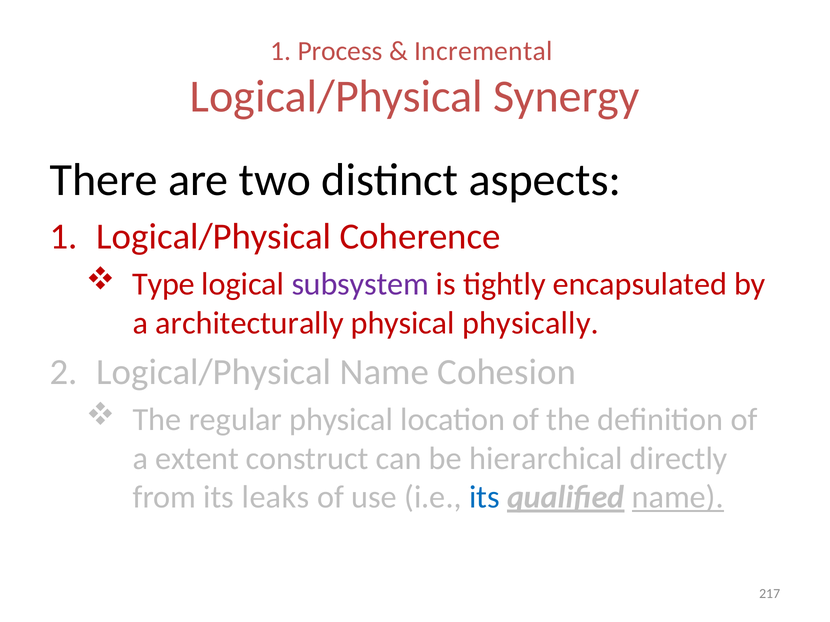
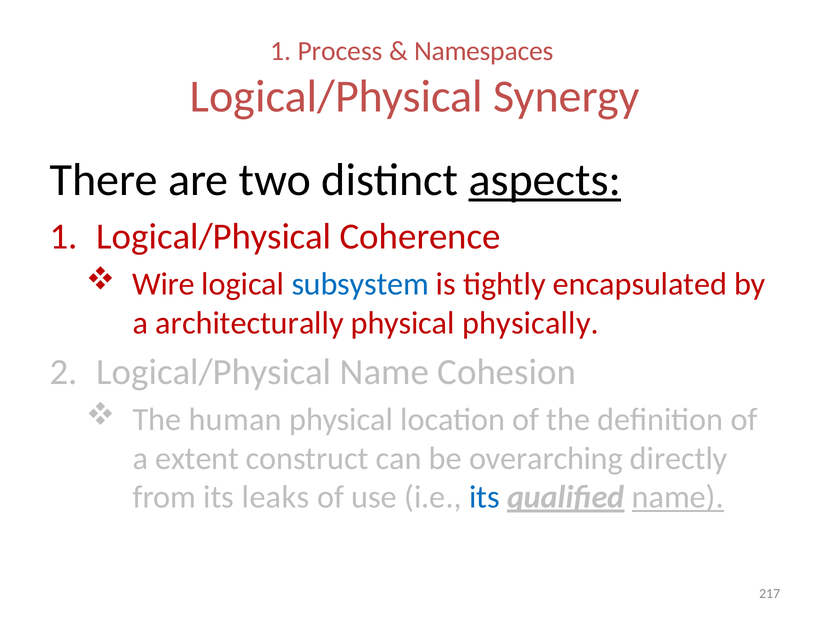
Incremental: Incremental -> Namespaces (484, 51)
aspects underline: none -> present (545, 180)
Type: Type -> Wire (164, 284)
subsystem colour: purple -> blue (360, 284)
regular: regular -> human (235, 420)
hierarchical: hierarchical -> overarching (546, 459)
